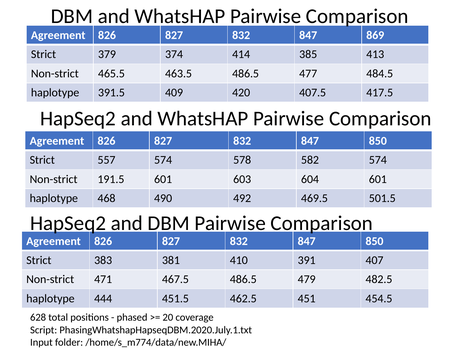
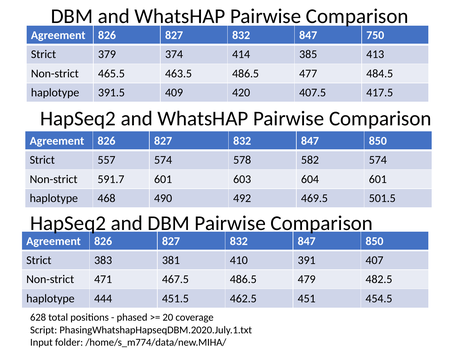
869: 869 -> 750 (375, 35)
191.5: 191.5 -> 591.7 (111, 179)
